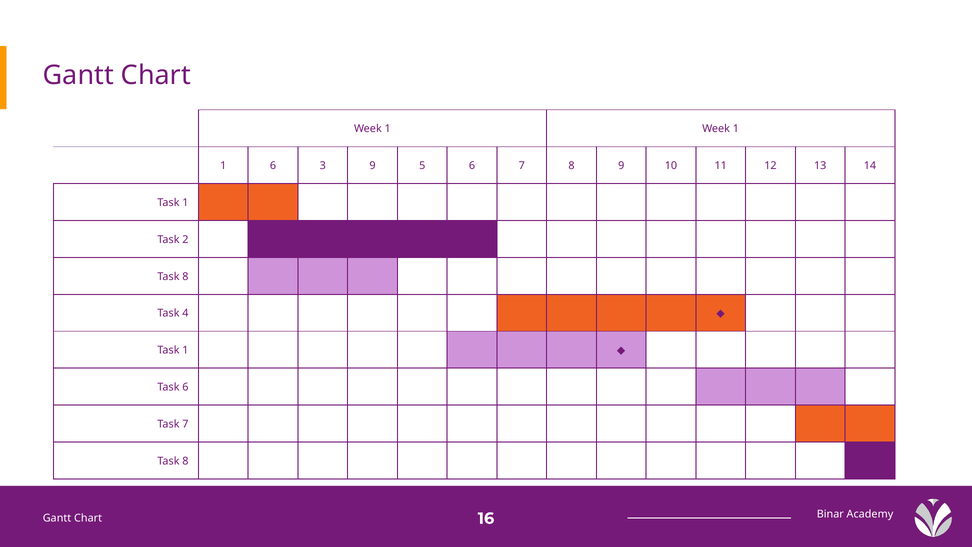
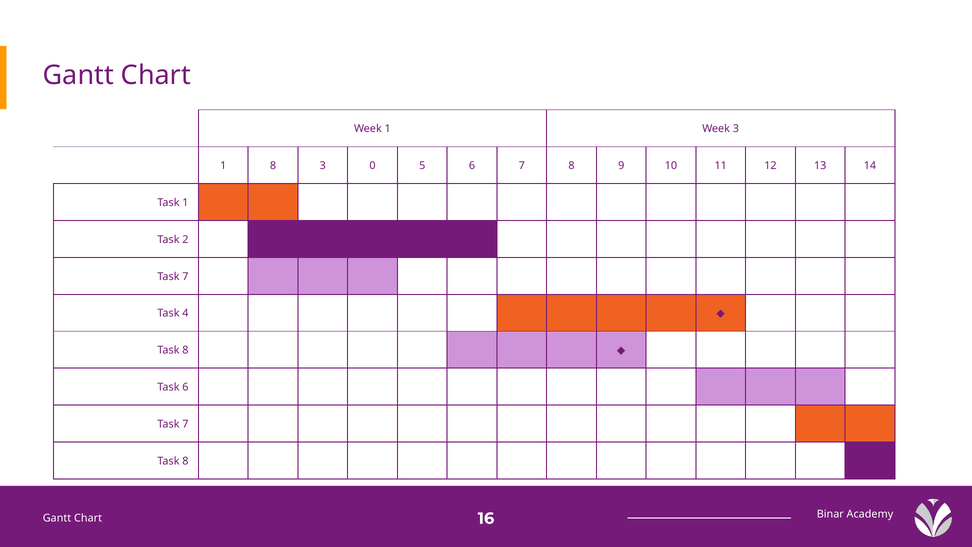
1 Week 1: 1 -> 3 (736, 129)
1 6: 6 -> 8 (273, 166)
3 9: 9 -> 0 (372, 166)
8: 8 -> 7 (185, 276)
1: 1 -> 8 (185, 350)
